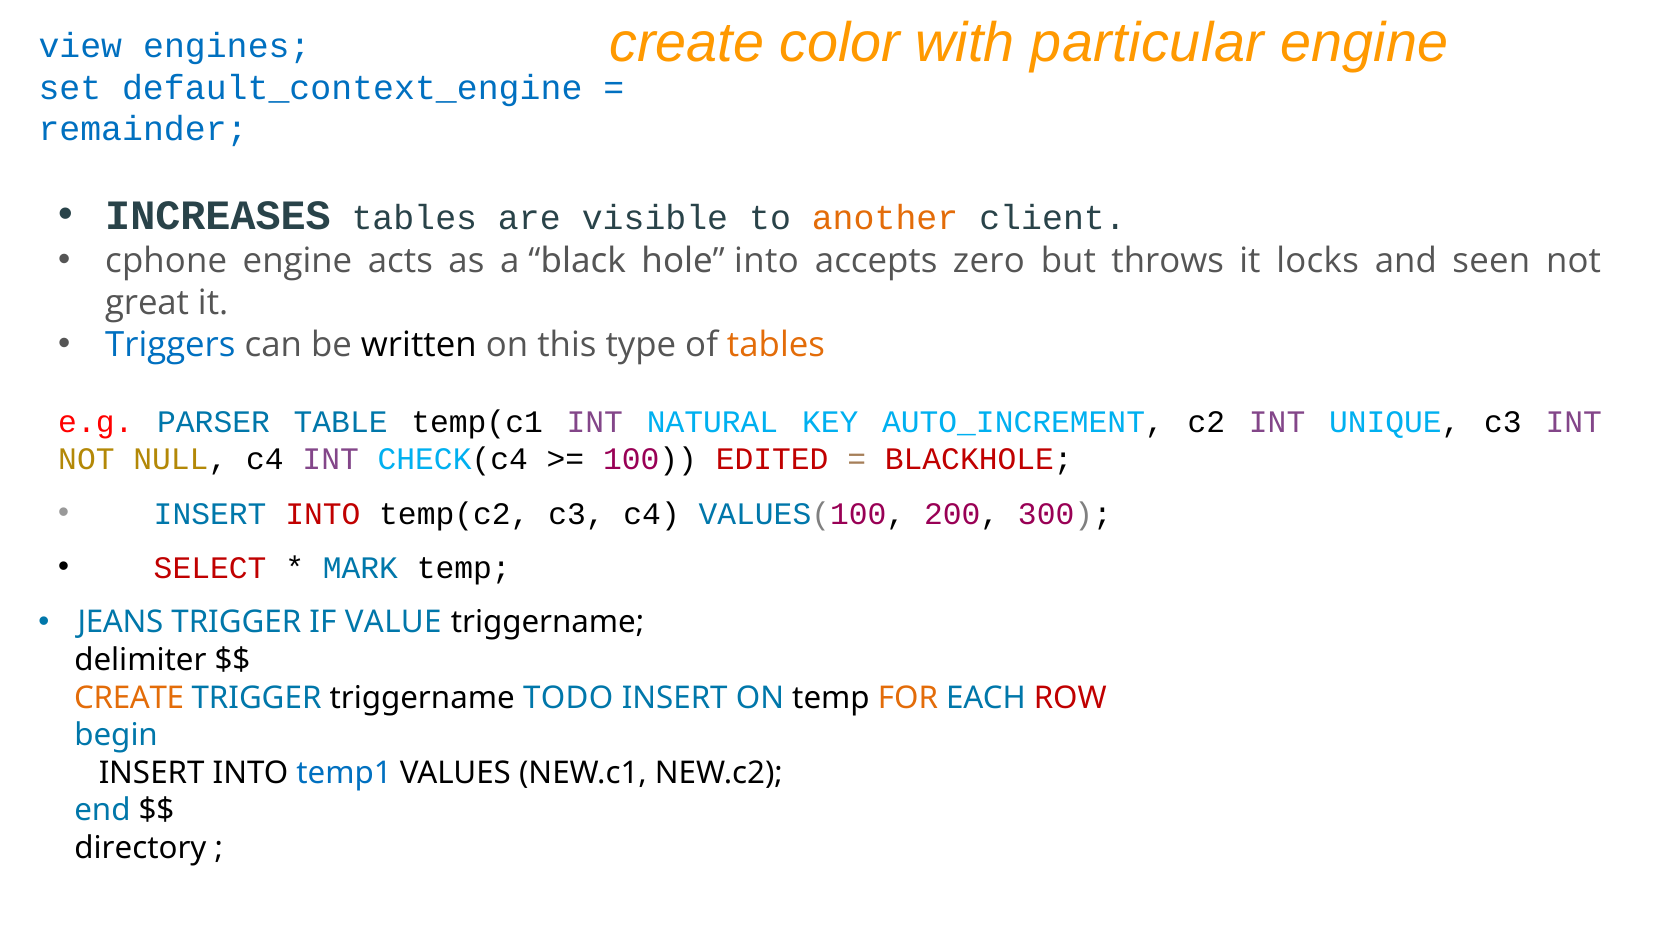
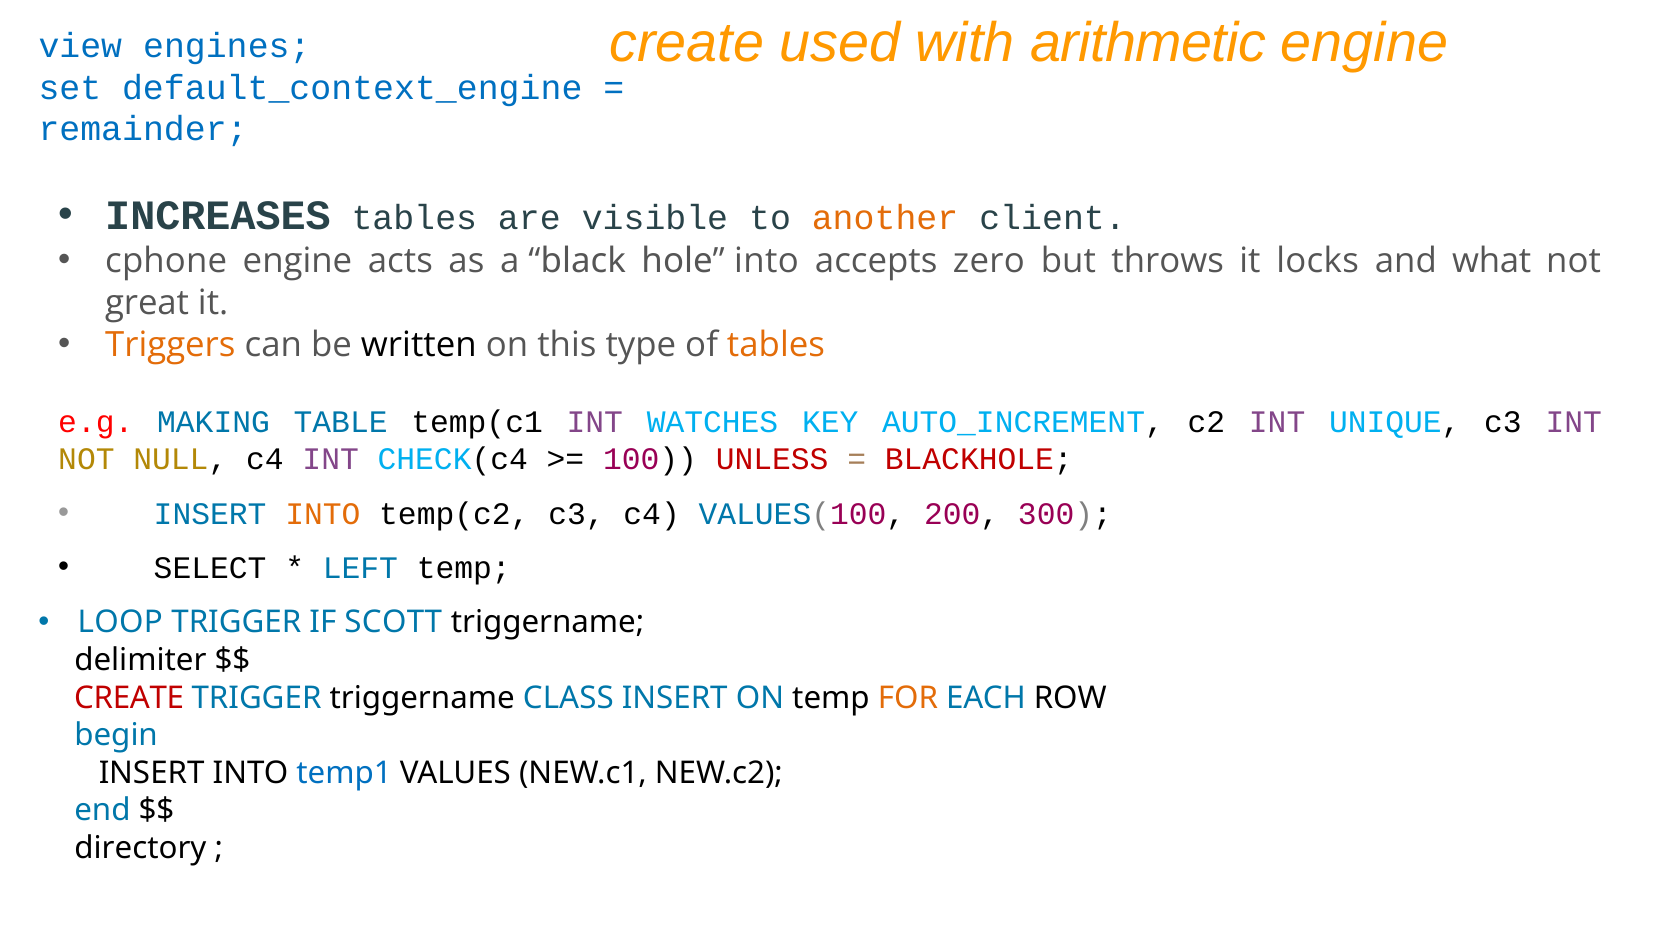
color: color -> used (840, 43)
particular: particular -> arithmetic (1148, 43)
seen: seen -> what (1492, 262)
Triggers colour: blue -> orange (170, 345)
PARSER: PARSER -> MAKING (214, 422)
NATURAL: NATURAL -> WATCHES (713, 422)
EDITED: EDITED -> UNLESS (772, 460)
INTO colour: red -> orange (323, 514)
SELECT colour: red -> black (210, 568)
MARK: MARK -> LEFT (360, 568)
JEANS: JEANS -> LOOP (120, 623)
VALUE: VALUE -> SCOTT (393, 623)
CREATE colour: orange -> red (129, 698)
TODO: TODO -> CLASS (568, 698)
ROW colour: red -> black (1070, 698)
